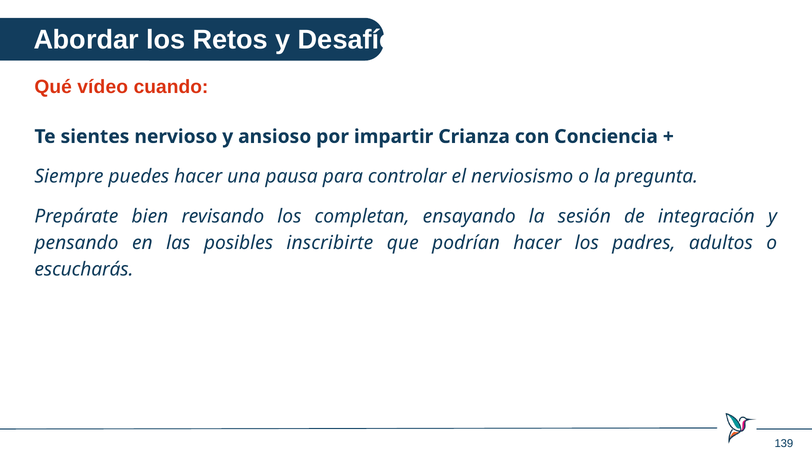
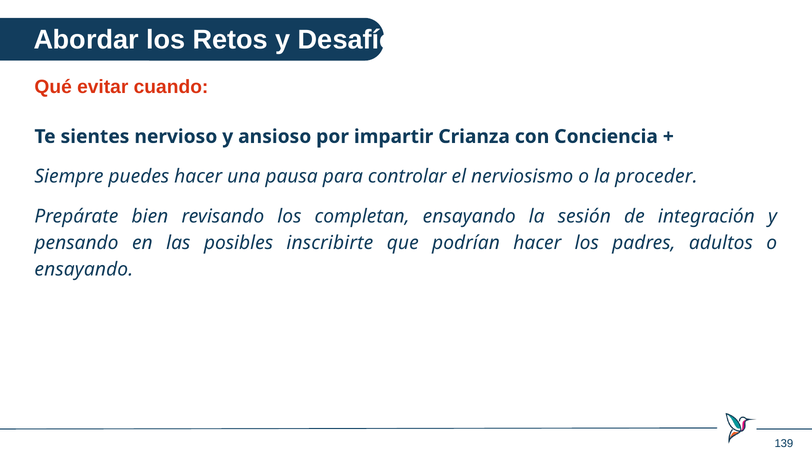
vídeo: vídeo -> evitar (103, 87)
pregunta: pregunta -> proceder (656, 176)
escucharás: escucharás -> ensayando (84, 269)
